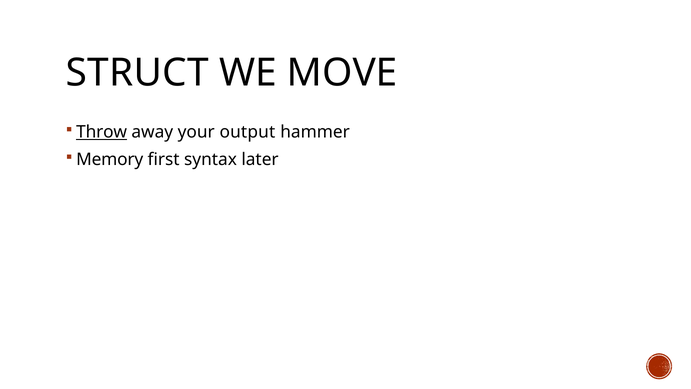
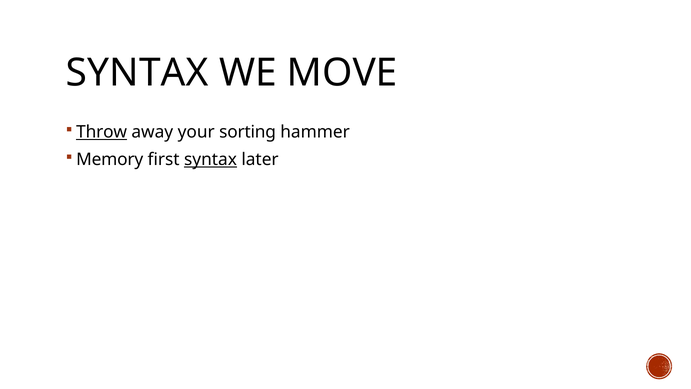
STRUCT: STRUCT -> SYNTAX (137, 73)
output: output -> sorting (248, 132)
syntax underline: none -> present (210, 159)
